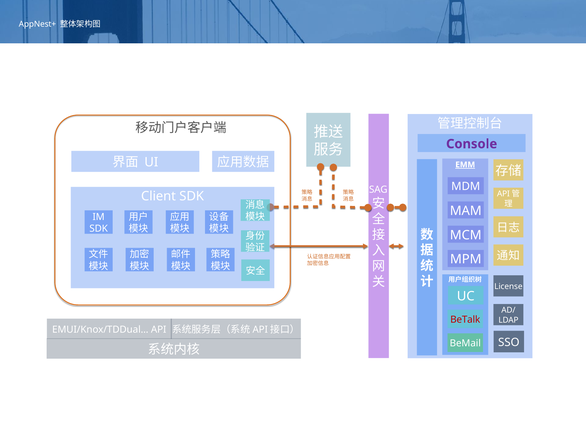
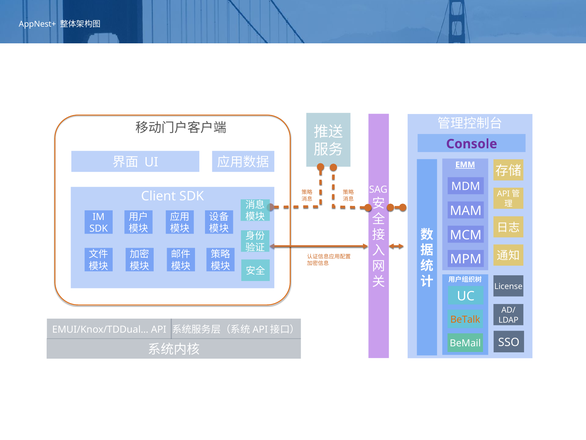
BeTalk colour: red -> orange (465, 319)
